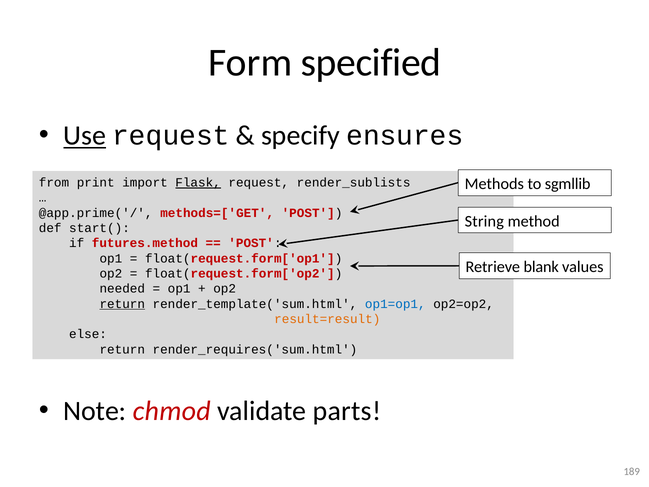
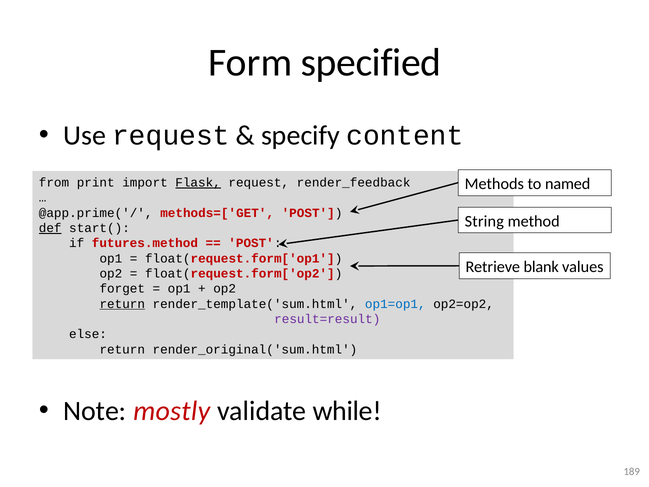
Use underline: present -> none (85, 136)
ensures: ensures -> content (405, 136)
sgmllib: sgmllib -> named (568, 184)
render_sublists: render_sublists -> render_feedback (354, 183)
def underline: none -> present (50, 228)
needed: needed -> forget (122, 289)
result=result colour: orange -> purple (327, 319)
render_requires('sum.html: render_requires('sum.html -> render_original('sum.html (255, 349)
chmod: chmod -> mostly (172, 411)
parts: parts -> while (347, 411)
